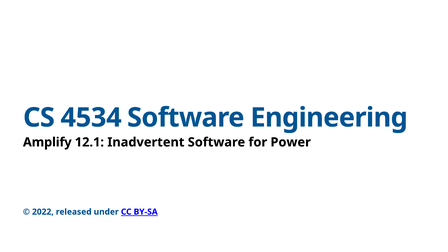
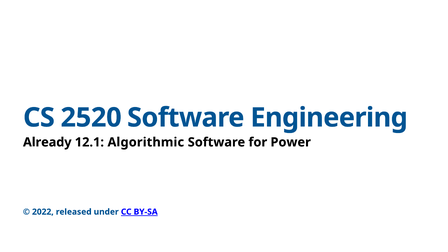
4534: 4534 -> 2520 (91, 118)
Amplify: Amplify -> Already (47, 142)
Inadvertent: Inadvertent -> Algorithmic (146, 142)
